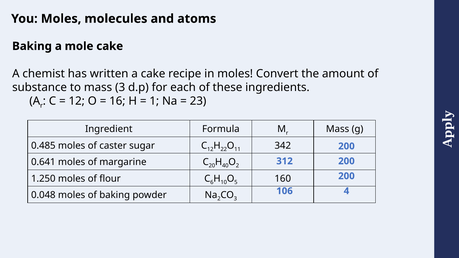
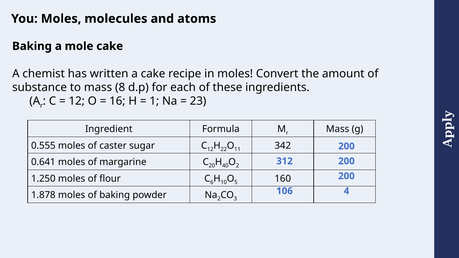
mass 3: 3 -> 8 (120, 87)
0.485: 0.485 -> 0.555 (43, 146)
0.048: 0.048 -> 1.878 (43, 195)
